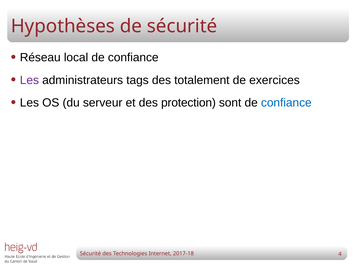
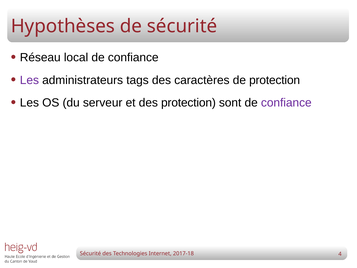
totalement: totalement -> caractères (202, 80)
de exercices: exercices -> protection (275, 80)
confiance colour: blue -> purple (286, 103)
